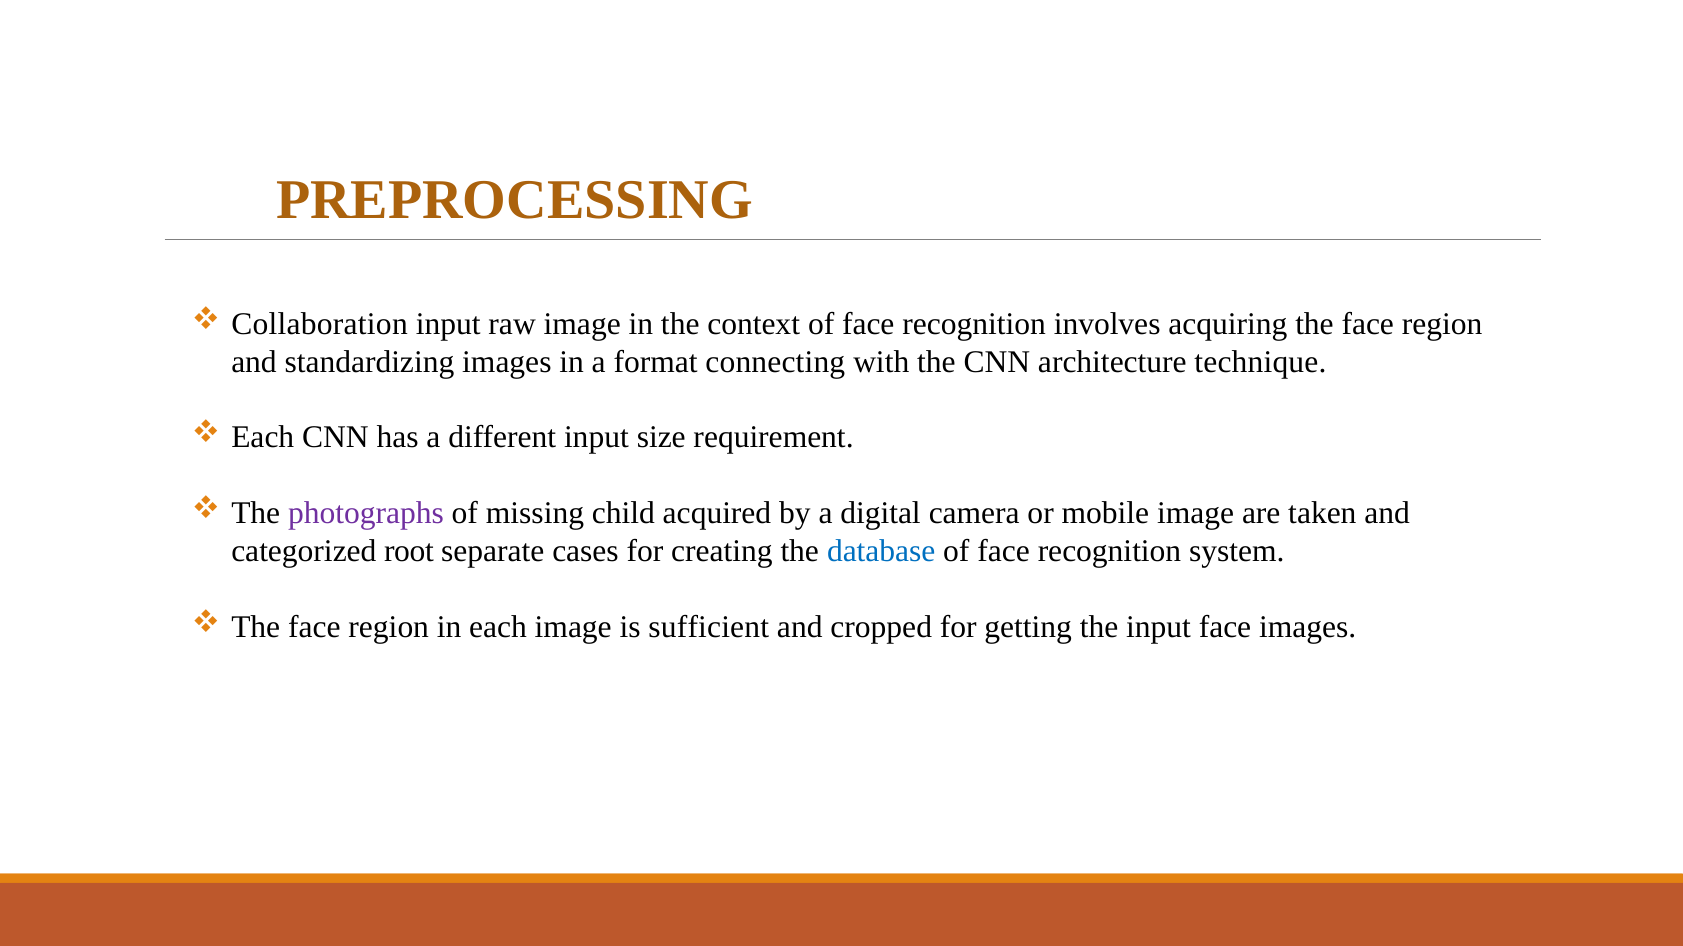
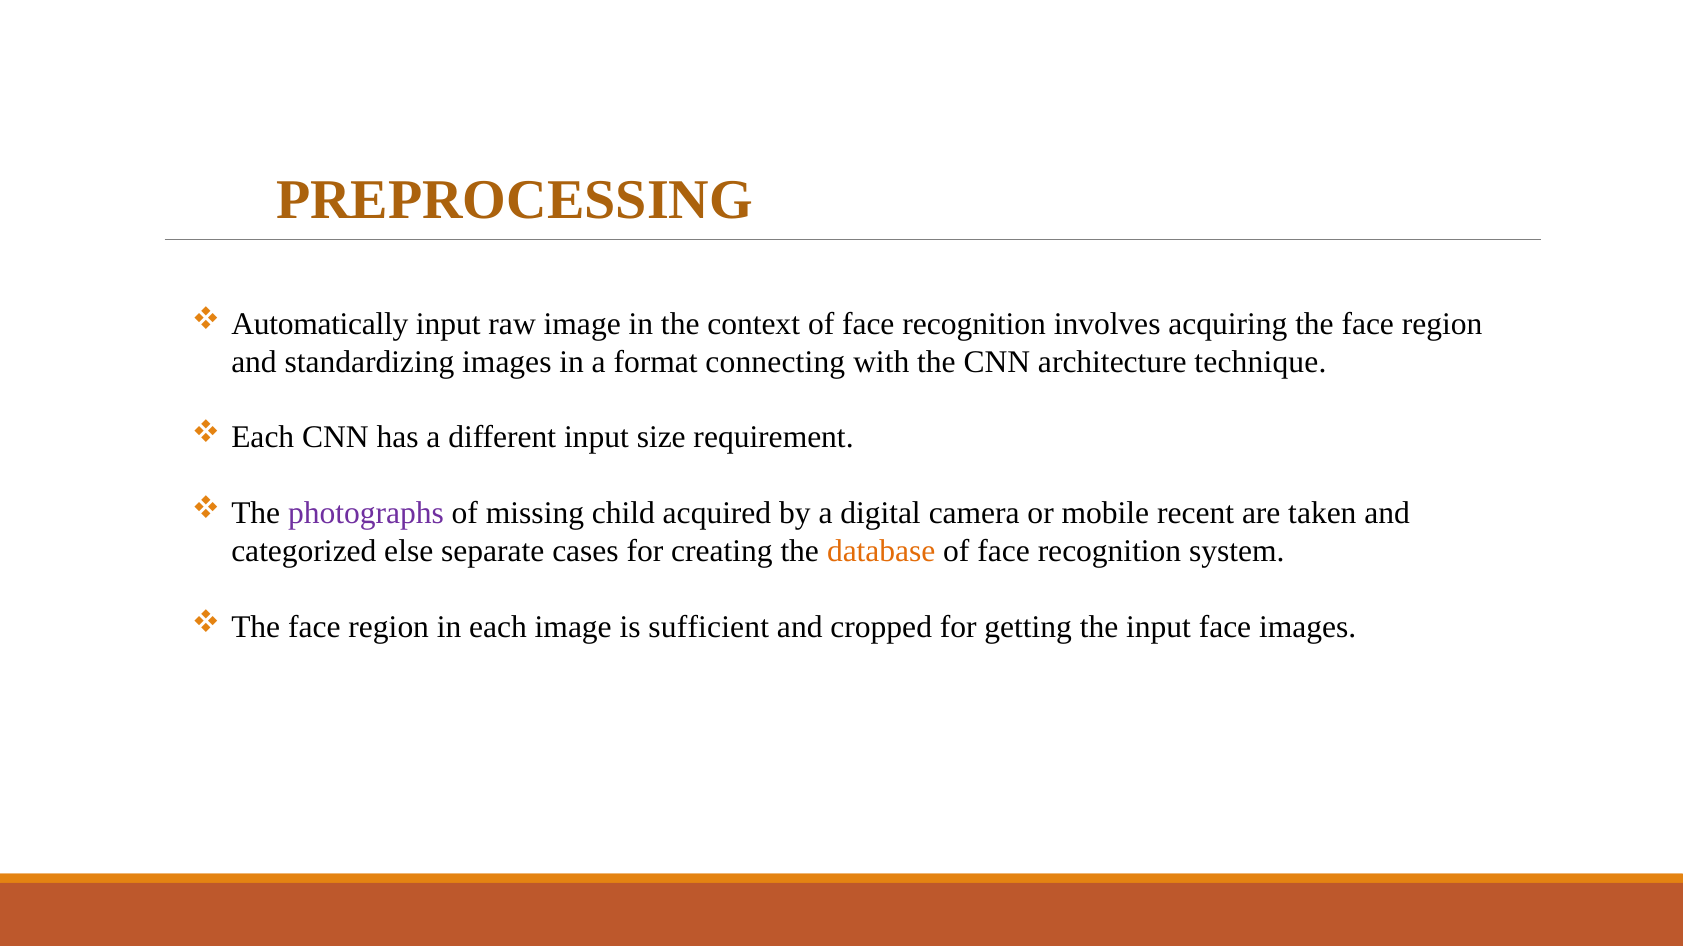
Collaboration: Collaboration -> Automatically (320, 324)
mobile image: image -> recent (1196, 514)
root: root -> else (409, 551)
database colour: blue -> orange (881, 551)
